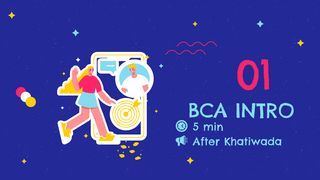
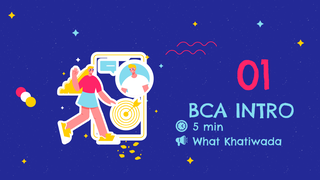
After: After -> What (206, 142)
